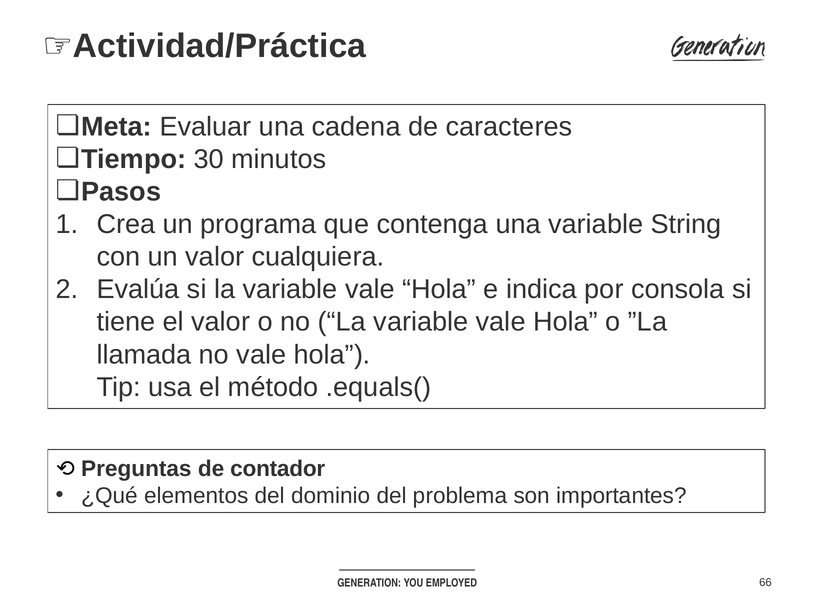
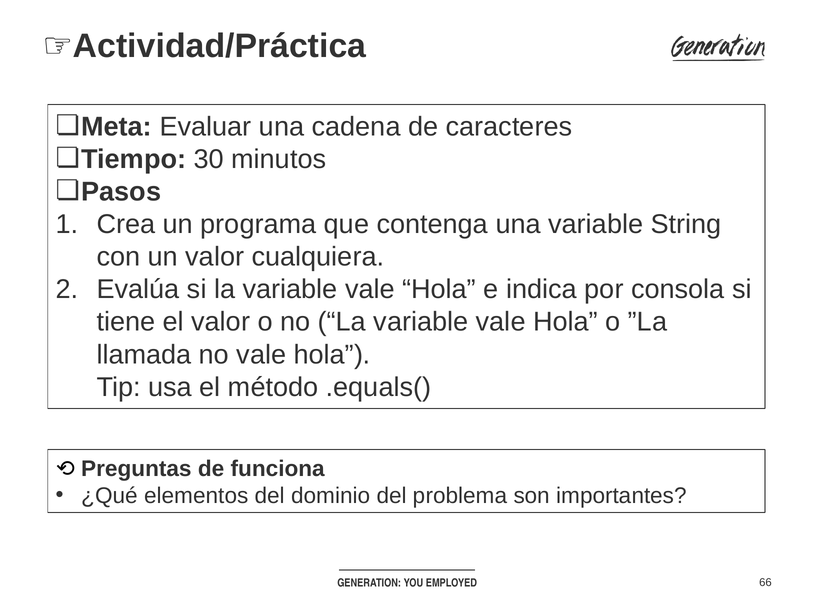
contador: contador -> funciona (278, 468)
